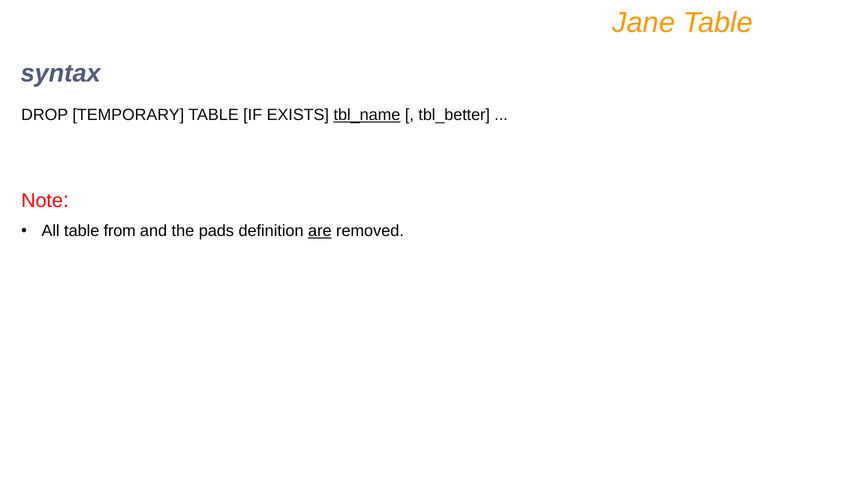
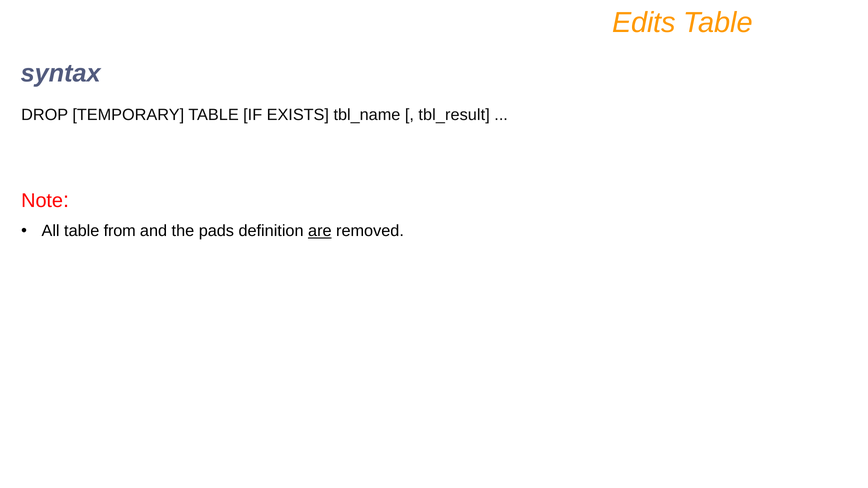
Jane: Jane -> Edits (644, 23)
tbl_name underline: present -> none (367, 115)
tbl_better: tbl_better -> tbl_result (454, 115)
